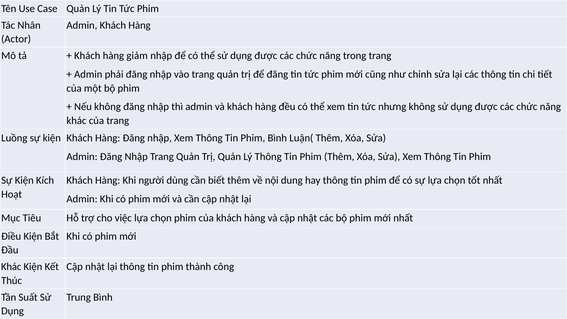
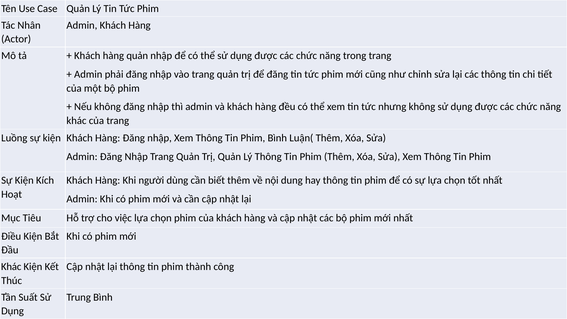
hàng giảm: giảm -> quản (137, 56)
